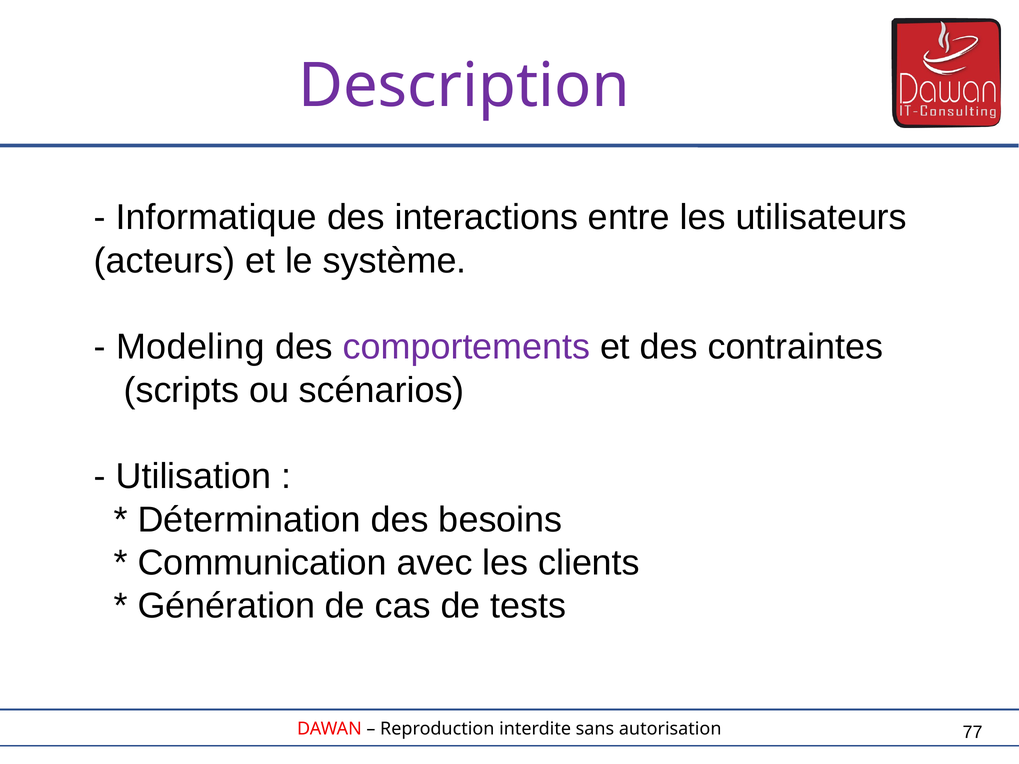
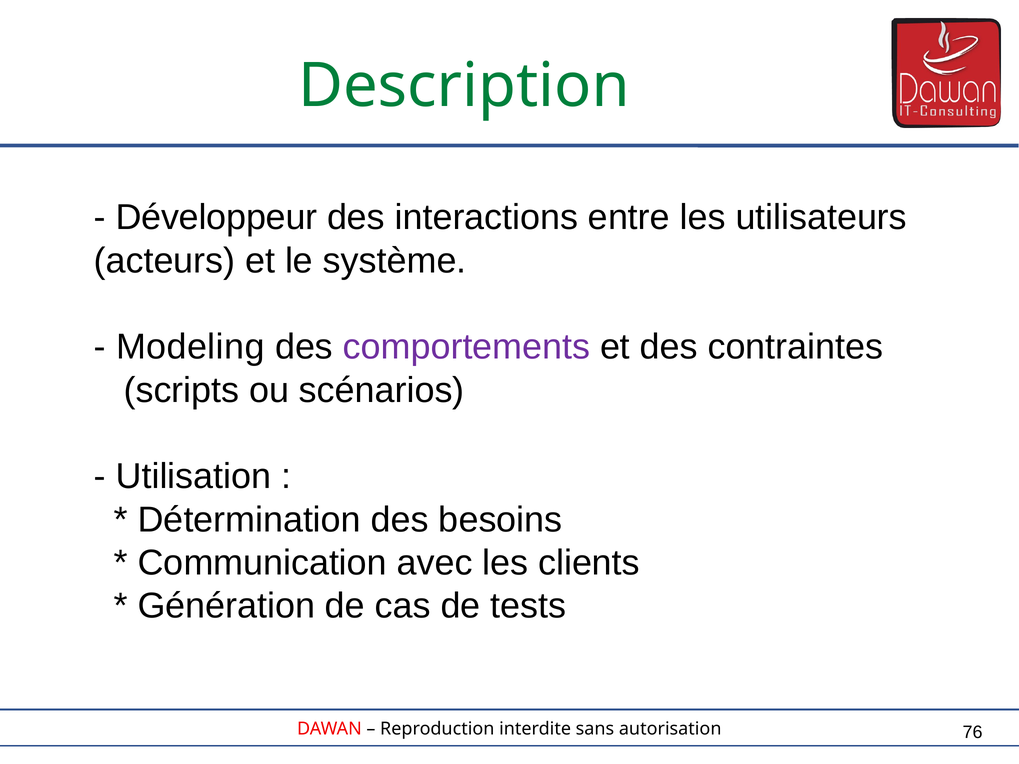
Description colour: purple -> green (464, 86)
Informatique: Informatique -> Développeur (216, 218)
77: 77 -> 76 (973, 733)
